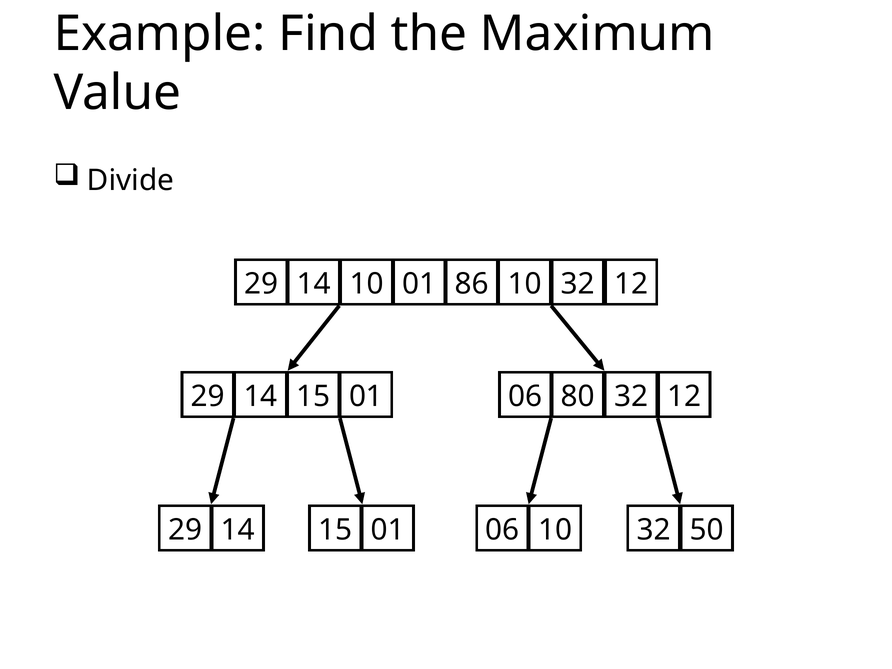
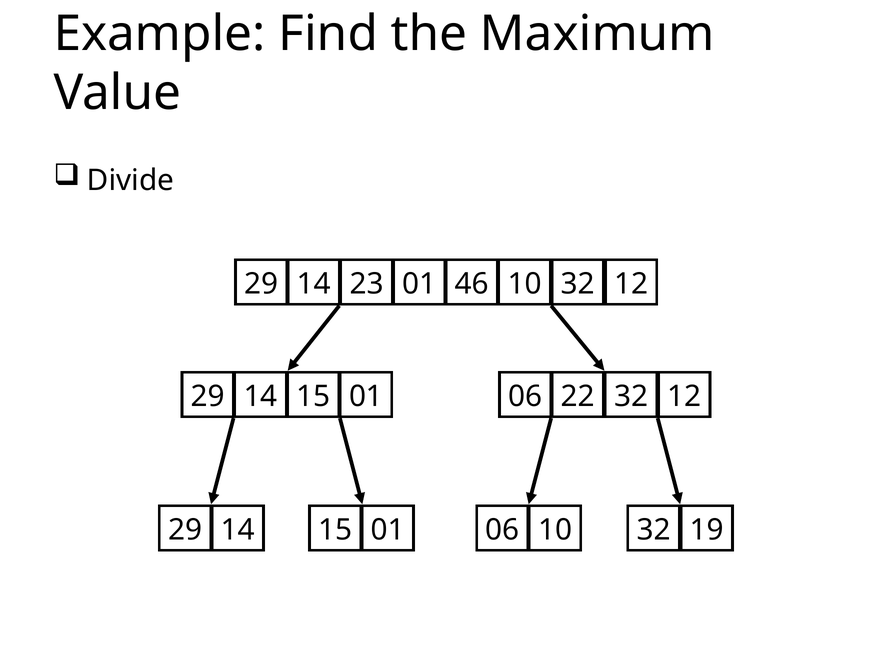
10: 10 -> 23 (367, 284)
86: 86 -> 46 (472, 284)
80: 80 -> 22 (578, 397)
50: 50 -> 19 (707, 530)
